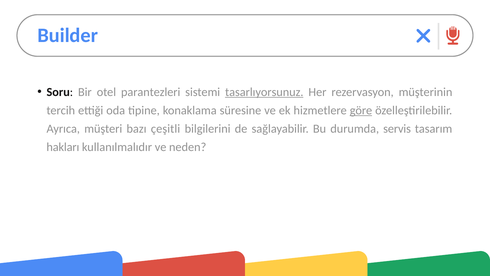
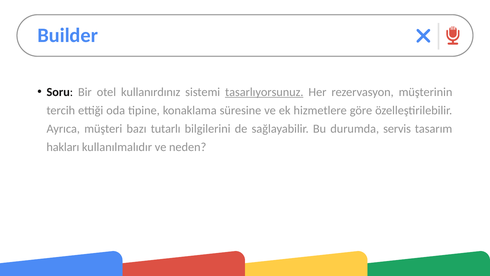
parantezleri: parantezleri -> kullanırdınız (151, 92)
göre underline: present -> none (361, 110)
çeşitli: çeşitli -> tutarlı (166, 129)
